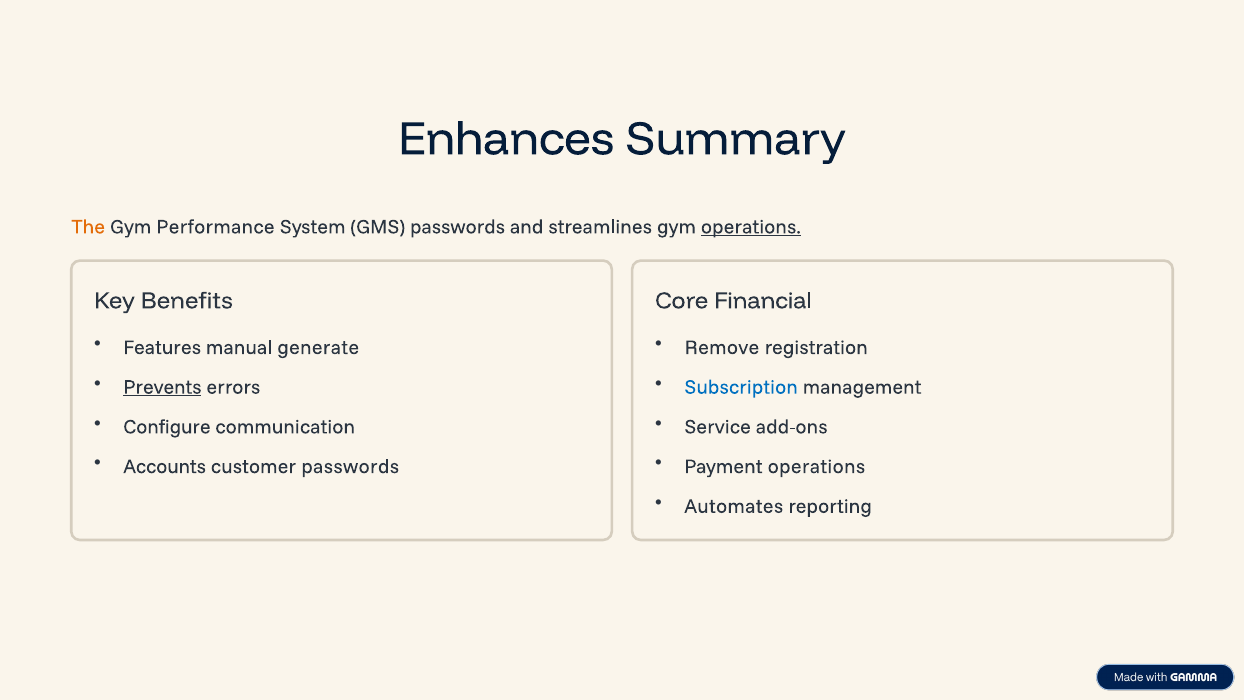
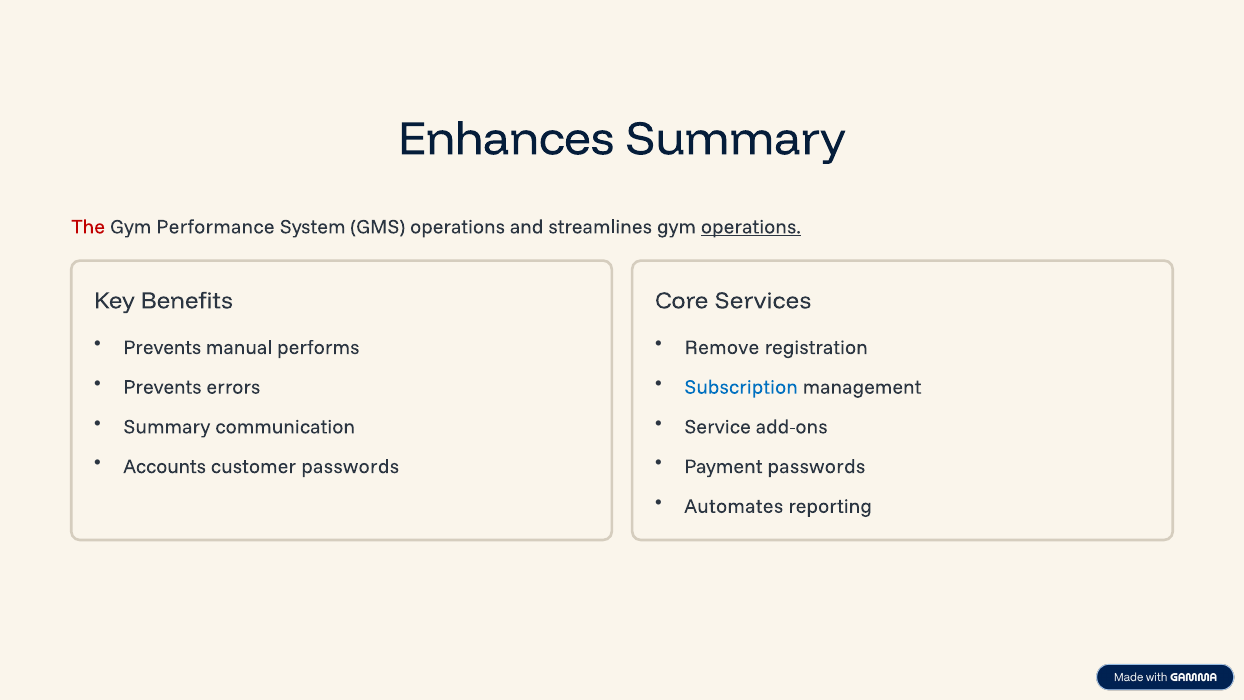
The colour: orange -> red (88, 227)
GMS passwords: passwords -> operations (458, 227)
Financial: Financial -> Services (763, 300)
Features: Features -> Prevents (162, 347)
generate: generate -> performs (318, 347)
Prevents underline: present -> none (162, 387)
Configure: Configure -> Summary (167, 427)
Payment operations: operations -> passwords (816, 466)
